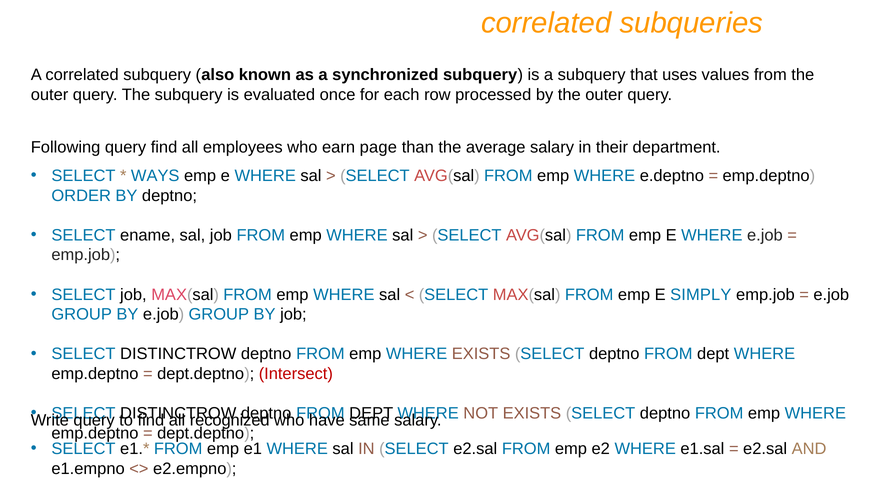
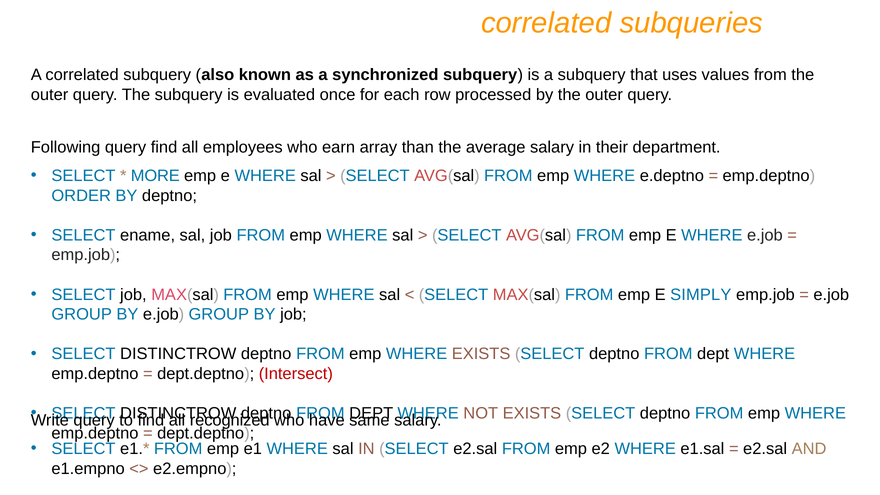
page: page -> array (378, 147)
WAYS: WAYS -> MORE (155, 176)
